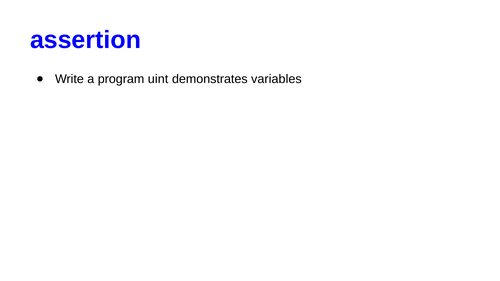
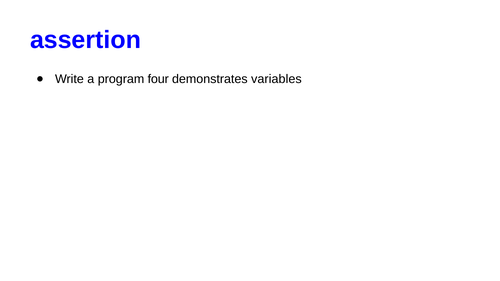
uint: uint -> four (158, 79)
